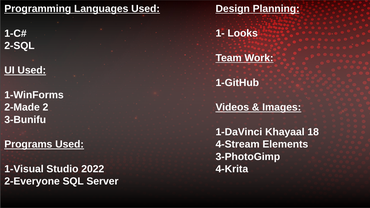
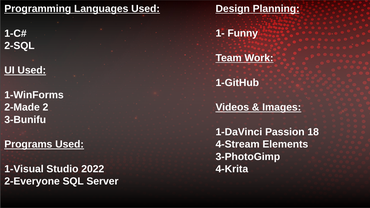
Looks: Looks -> Funny (243, 33)
Khayaal: Khayaal -> Passion (285, 132)
